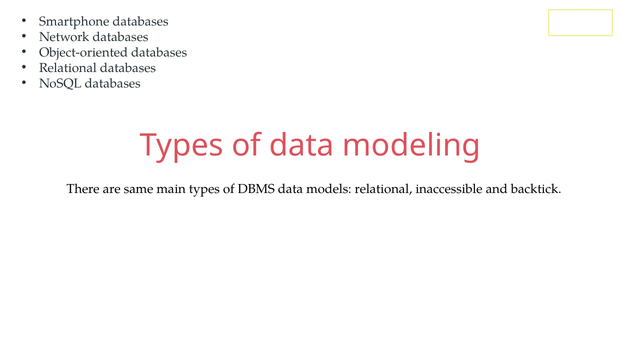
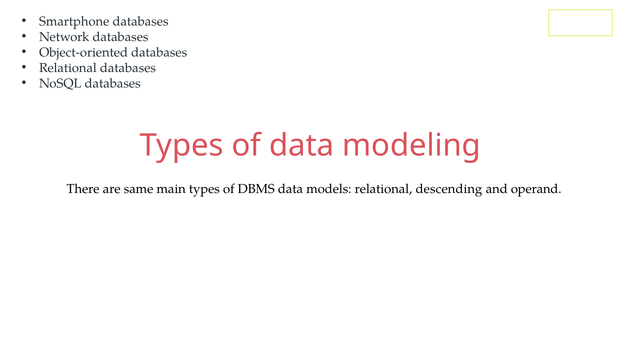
inaccessible: inaccessible -> descending (449, 189)
backtick: backtick -> operand (536, 189)
